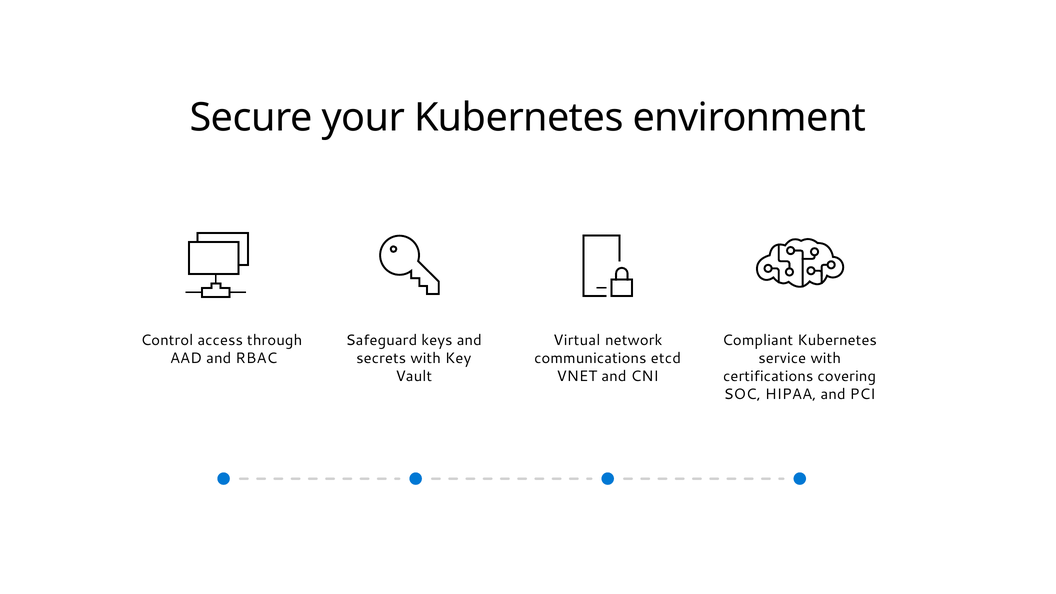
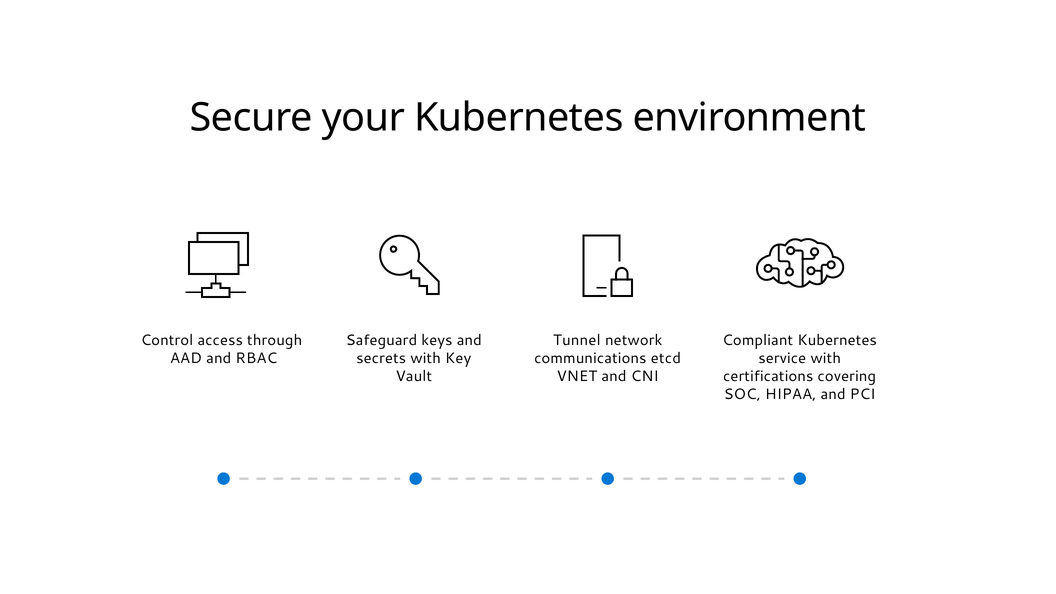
Virtual: Virtual -> Tunnel (577, 340)
